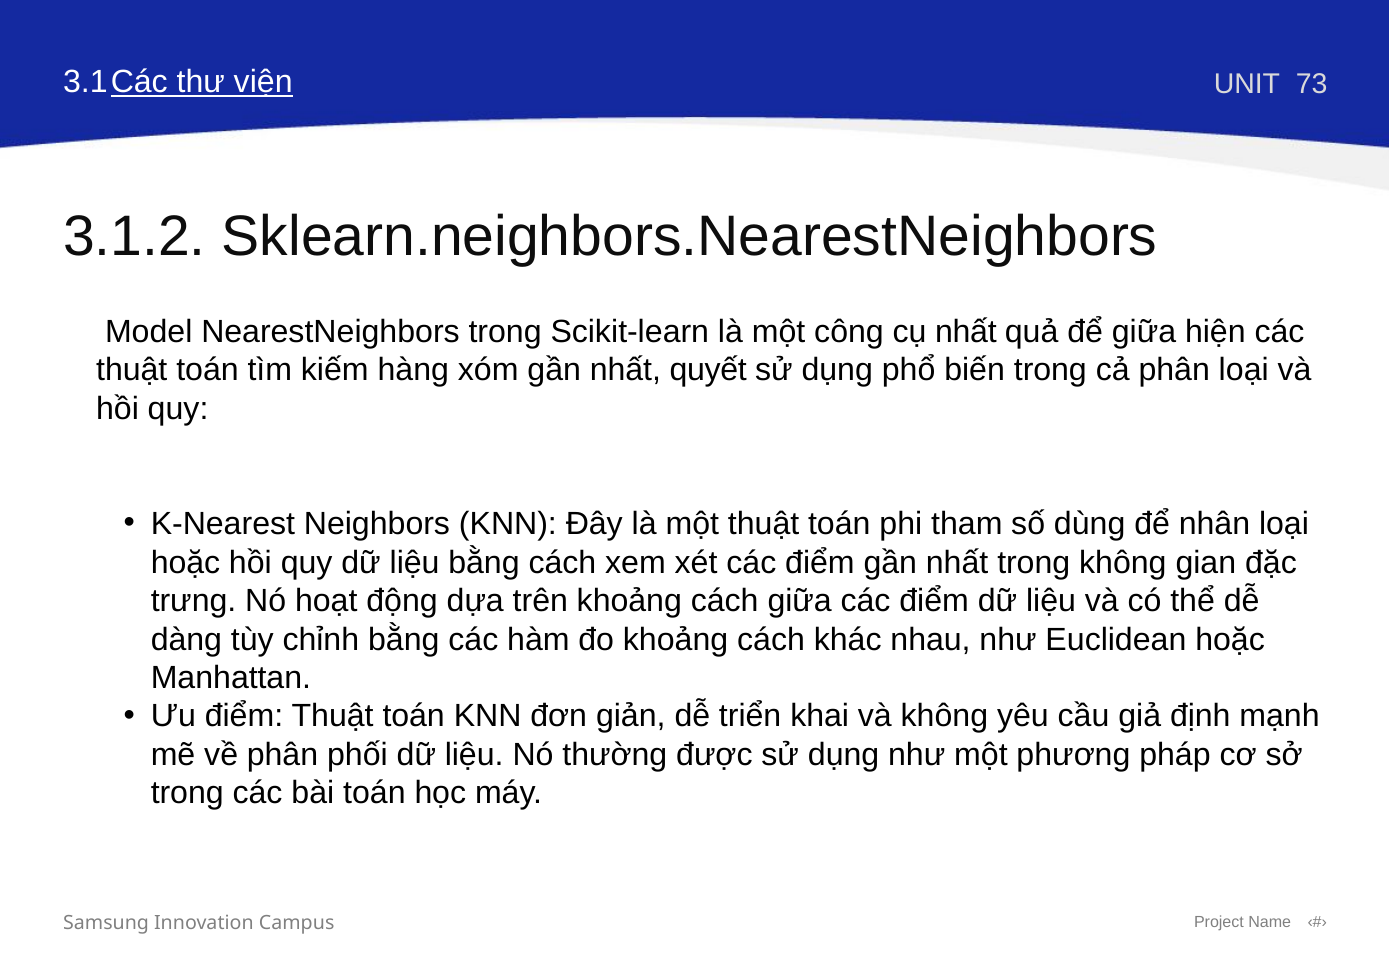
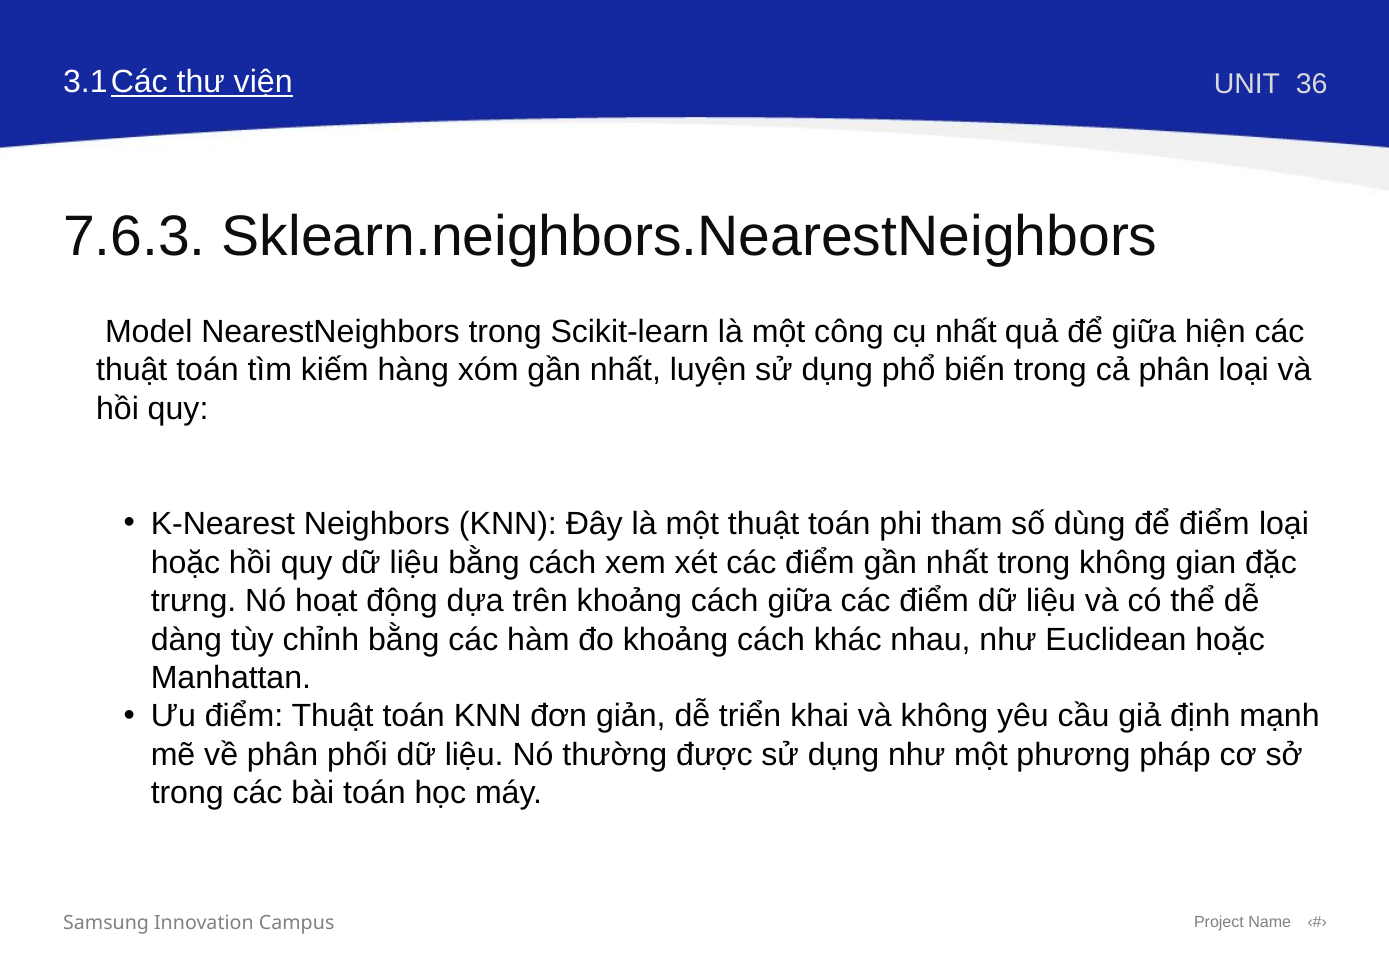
73: 73 -> 36 (1312, 84)
3.1.2: 3.1.2 -> 7.6.3 (134, 236)
quyết: quyết -> luyện (708, 370)
để nhân: nhân -> điểm (1214, 524)
